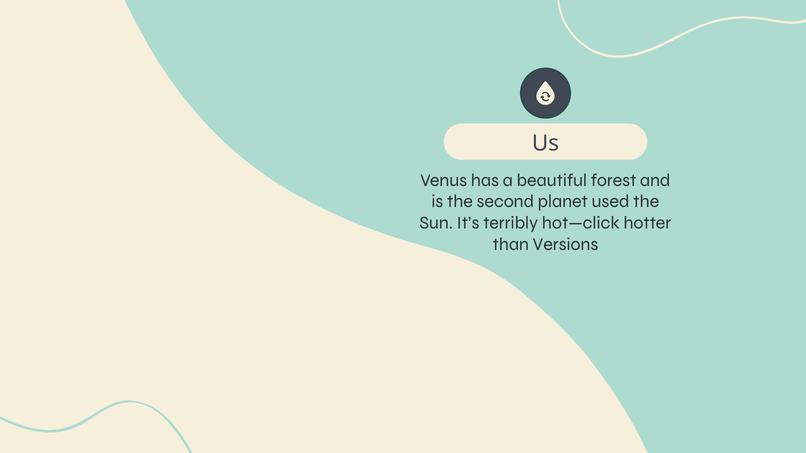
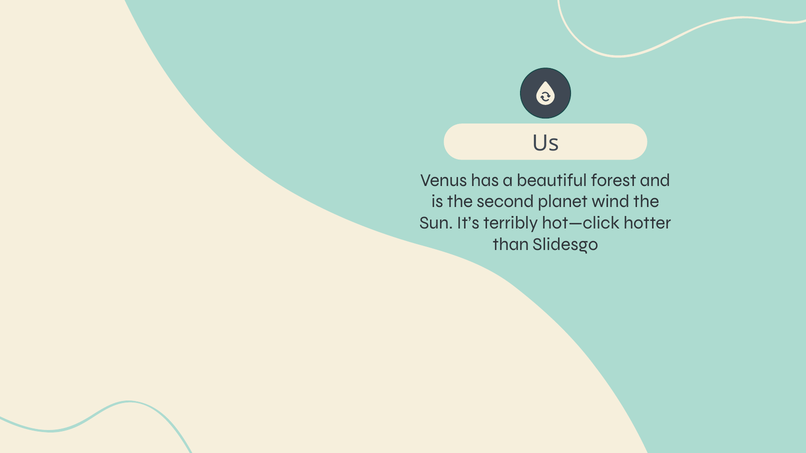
used: used -> wind (611, 202)
Versions: Versions -> Slidesgo (565, 245)
